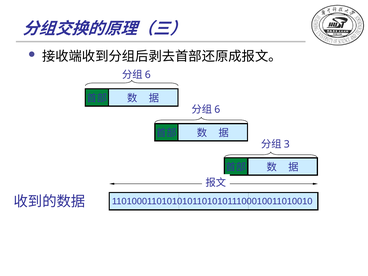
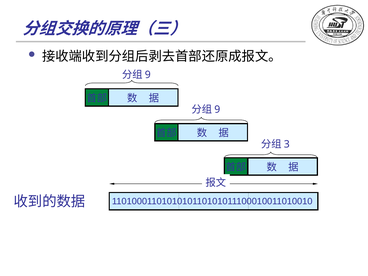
6: 6 -> 9 (148, 75)
6: 6 -> 9 (217, 110)
